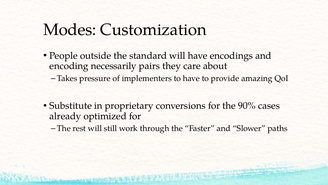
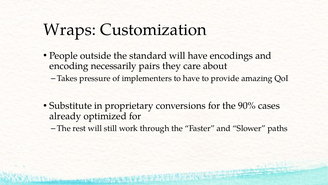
Modes: Modes -> Wraps (70, 30)
